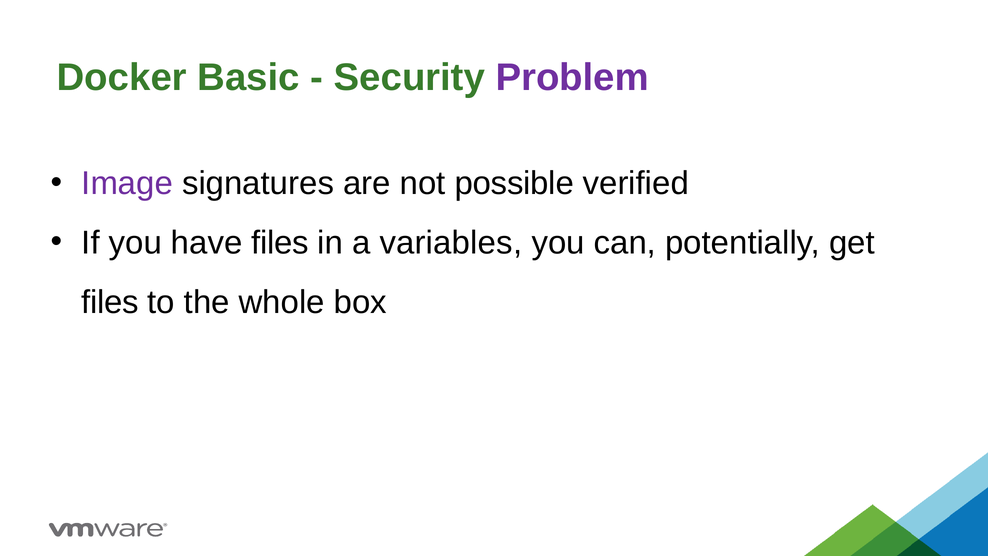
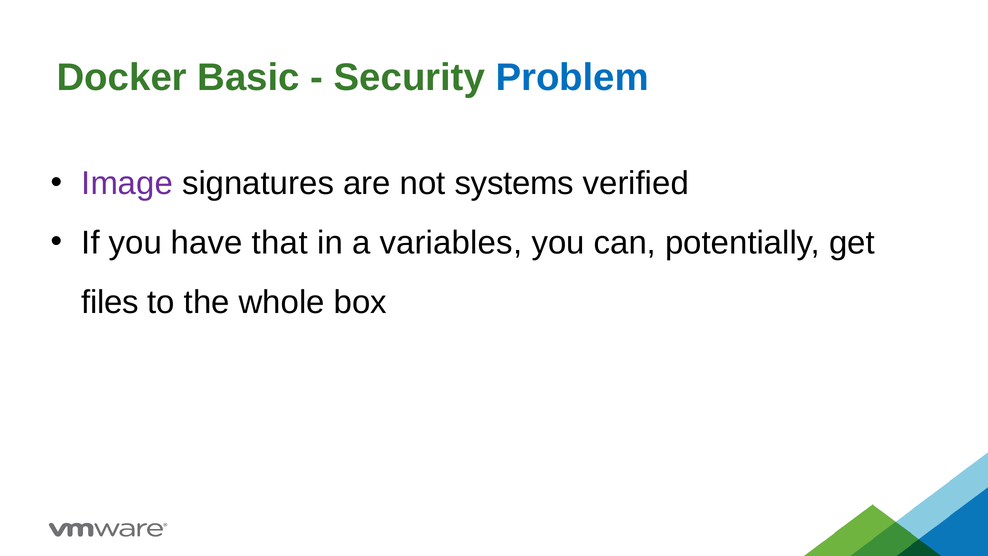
Problem colour: purple -> blue (572, 78)
possible: possible -> systems (514, 184)
have files: files -> that (280, 243)
